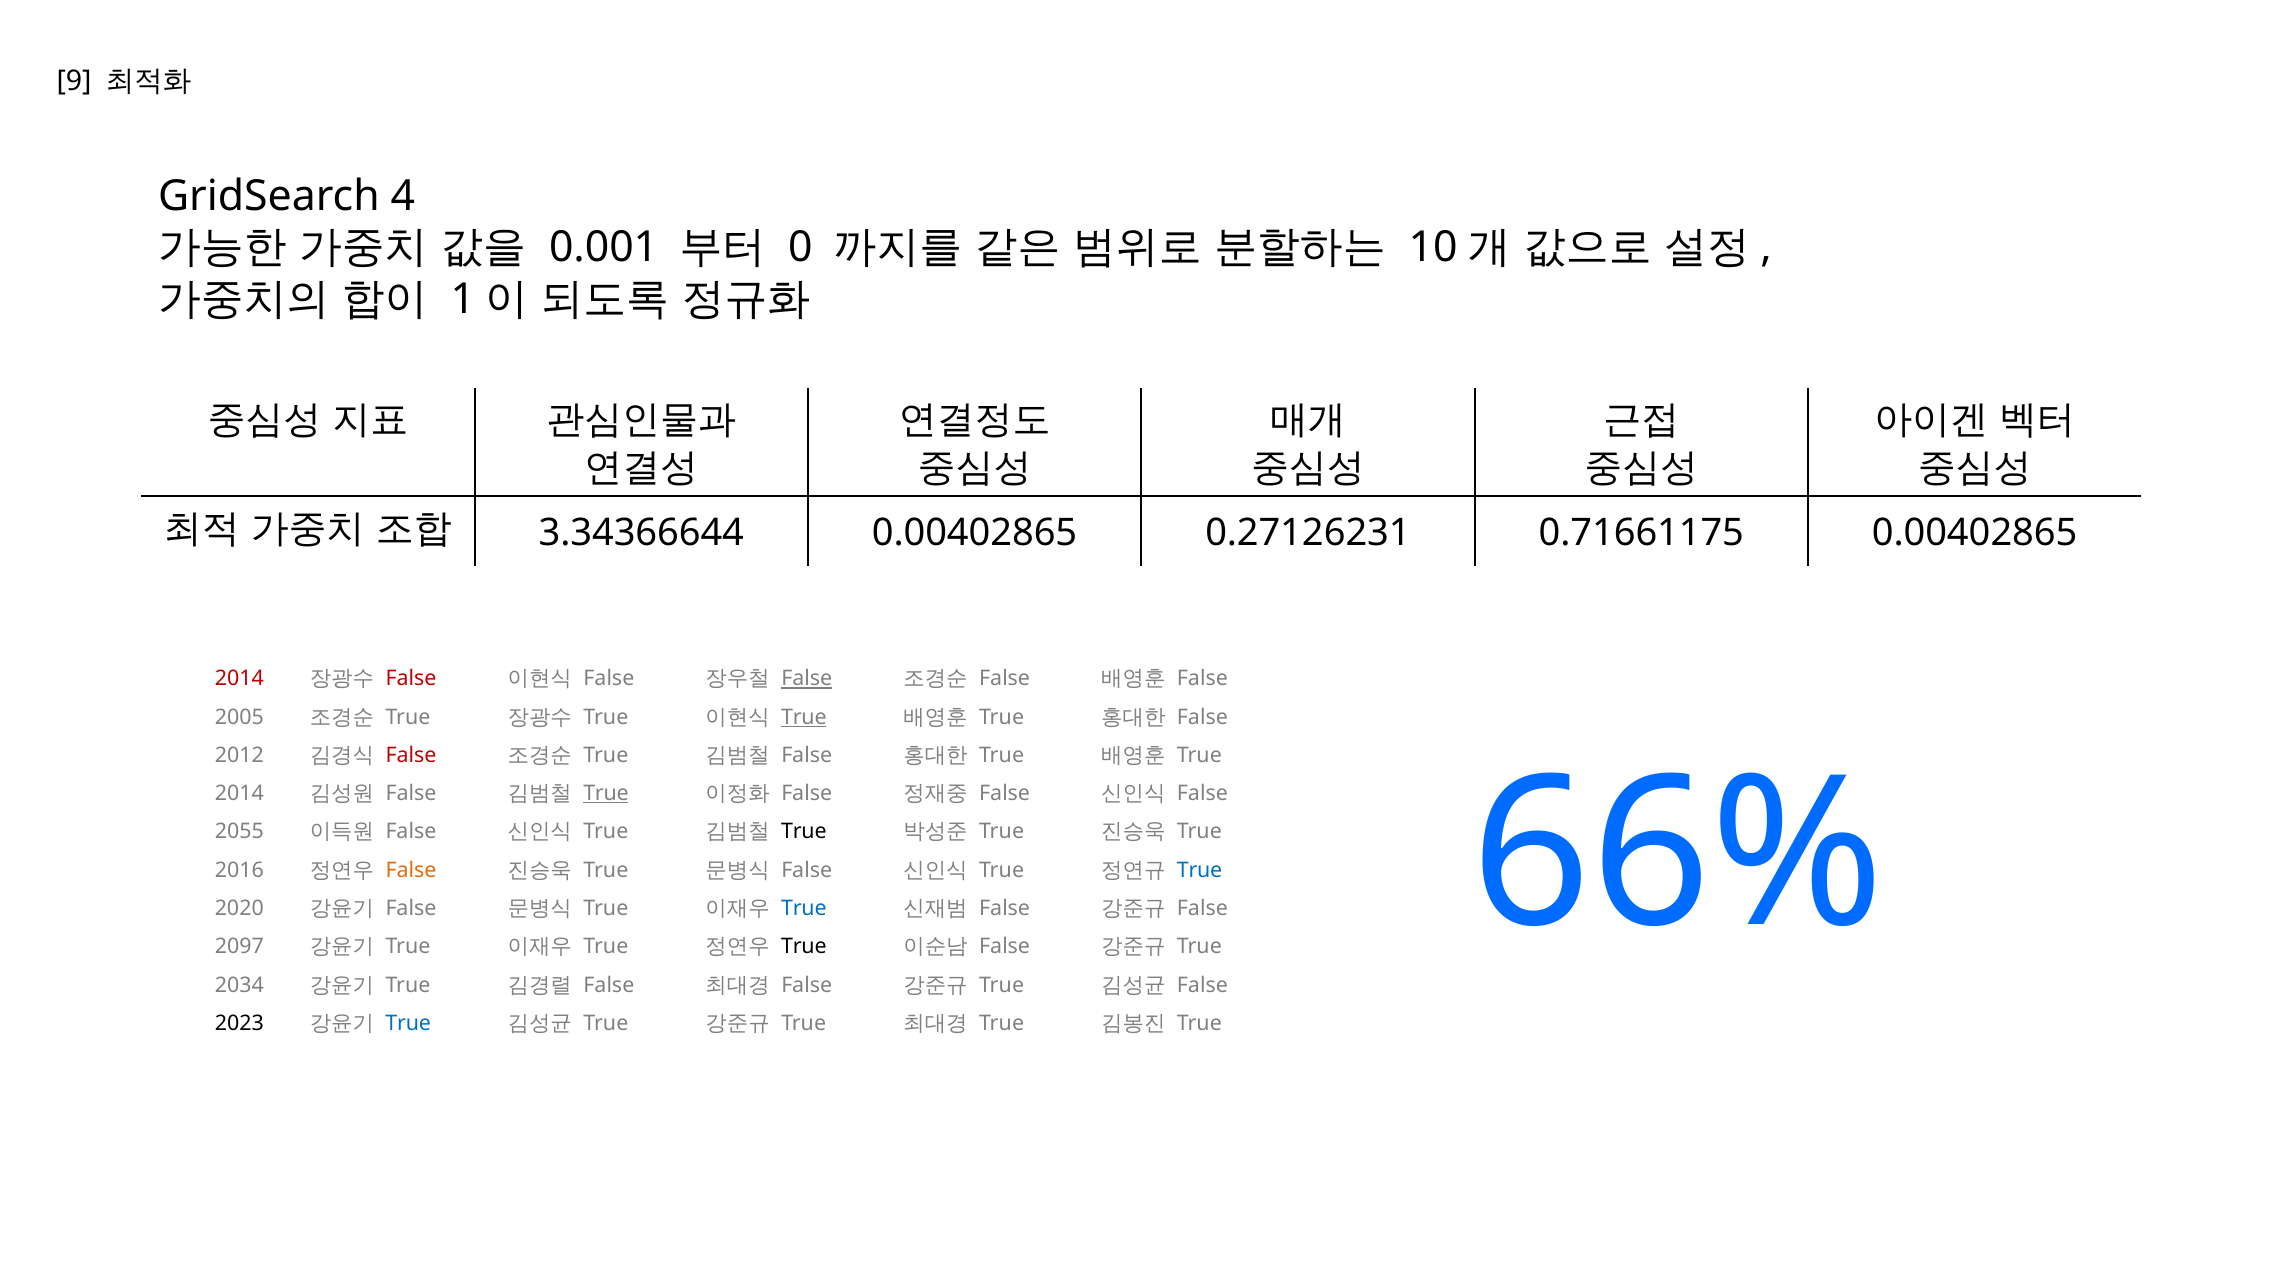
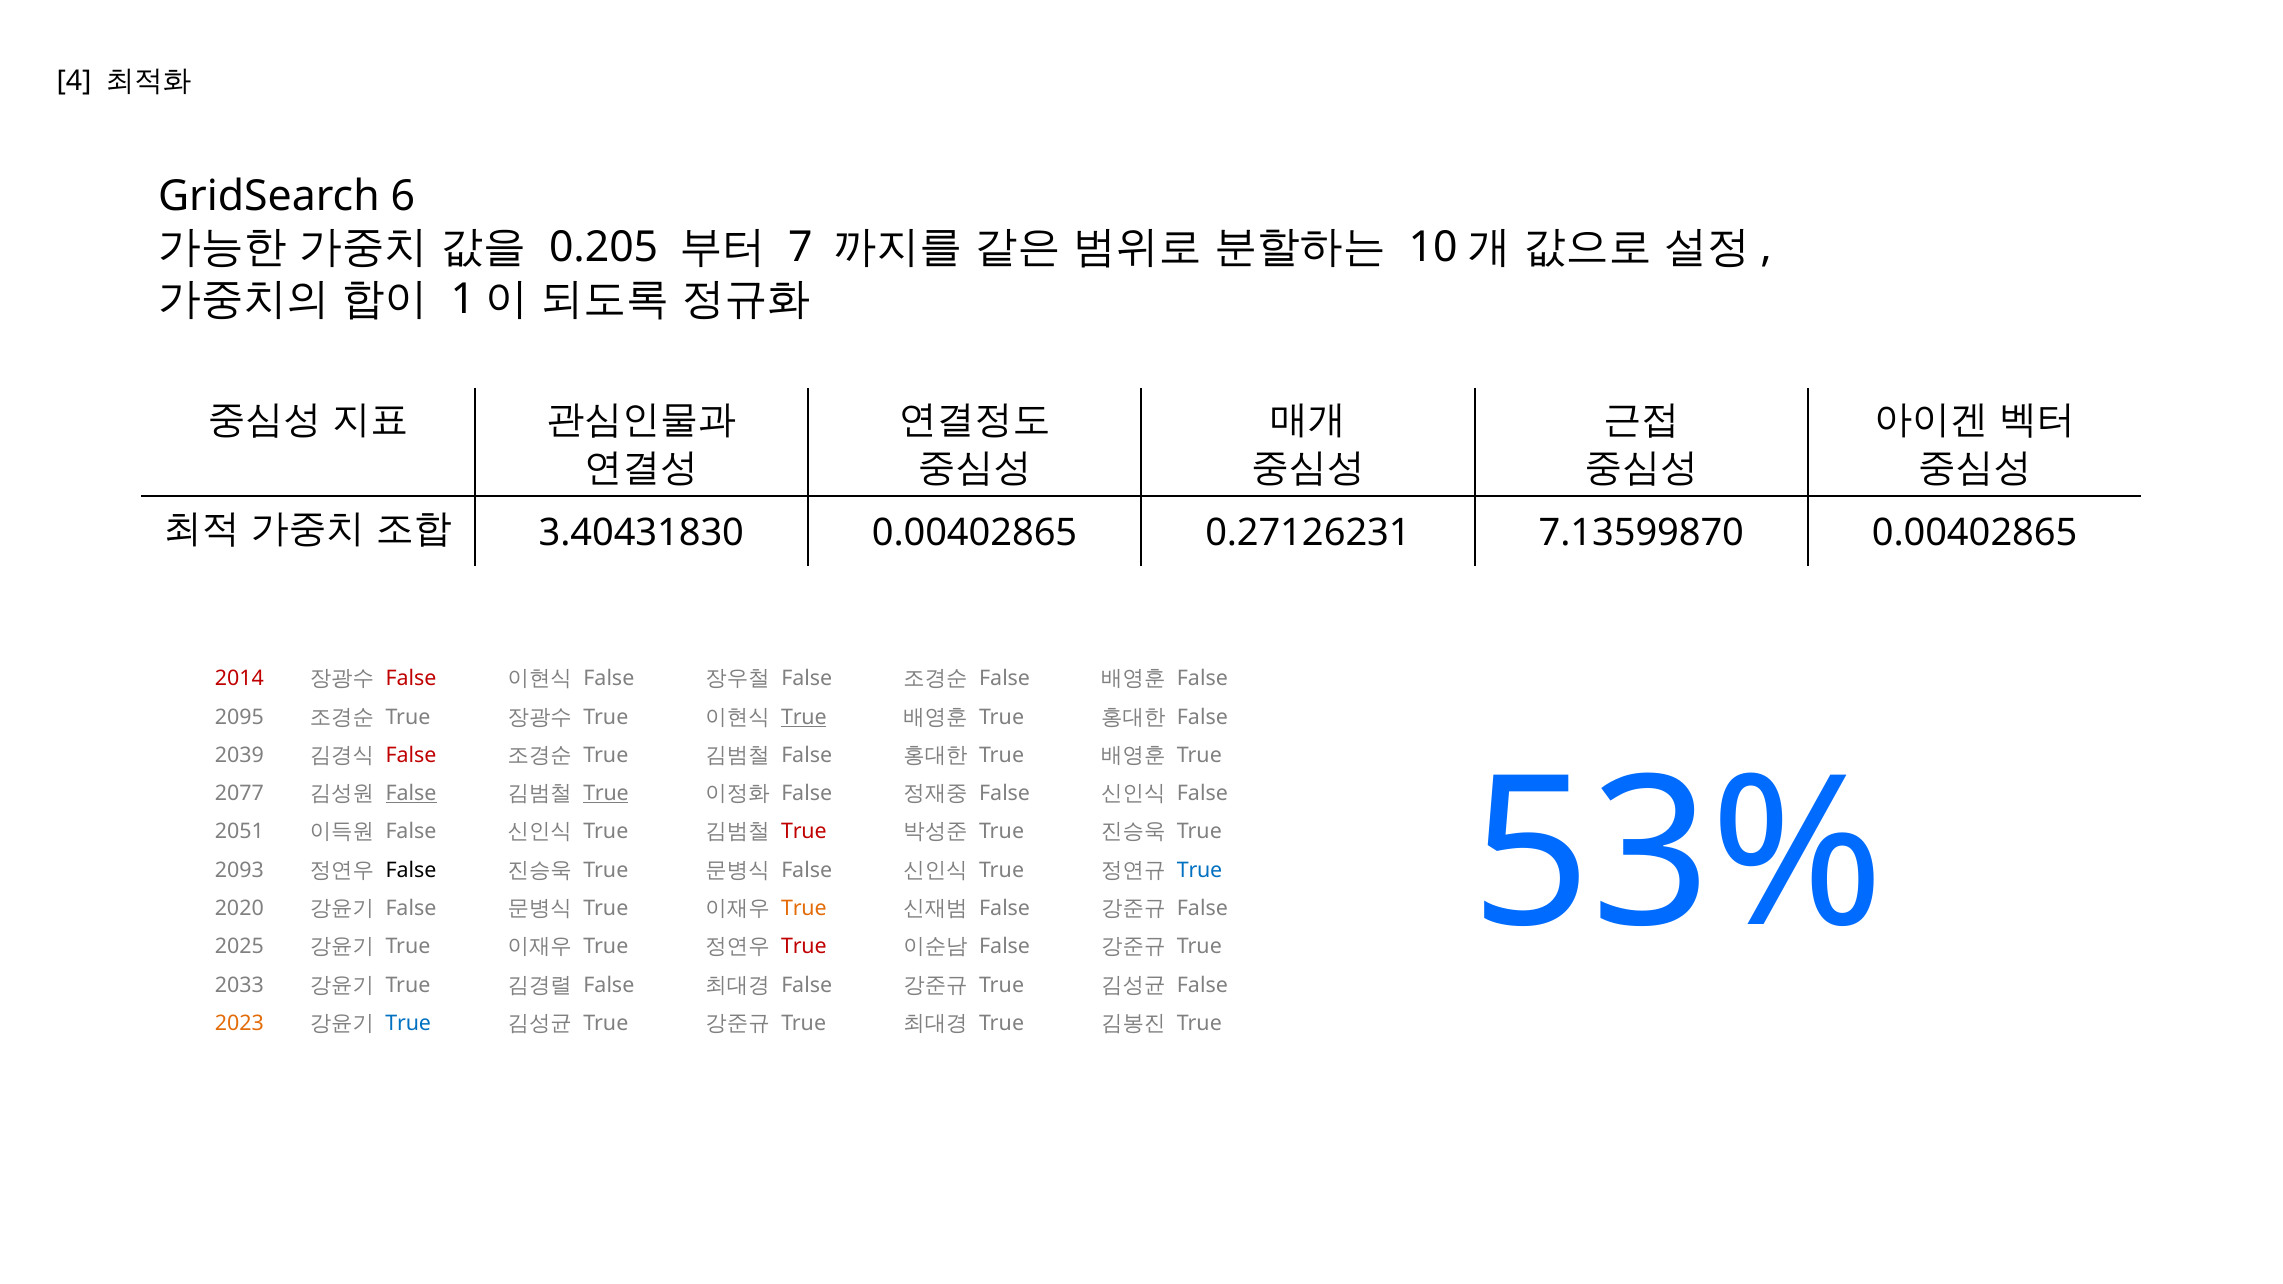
9: 9 -> 4 (74, 81)
4: 4 -> 6 (403, 197)
0.001: 0.001 -> 0.205 (604, 248)
0: 0 -> 7 (800, 248)
3.34366644: 3.34366644 -> 3.40431830 (641, 533)
0.71661175: 0.71661175 -> 7.13599870 (1641, 533)
False underline: present -> none (807, 679)
2005: 2005 -> 2095 (239, 717)
2012: 2012 -> 2039 (239, 755)
2014: 2014 -> 2077 (239, 794)
False underline: none -> present (411, 794)
66%: 66% -> 53% (1678, 856)
2055: 2055 -> 2051 (239, 832)
True colour: black -> red (804, 832)
2016: 2016 -> 2093 (239, 870)
False colour: orange -> black (411, 870)
True colour: blue -> orange (804, 909)
2097: 2097 -> 2025 (239, 947)
True colour: black -> red (804, 947)
2034: 2034 -> 2033 (239, 985)
2023 colour: black -> orange (239, 1023)
